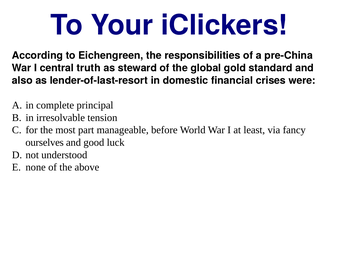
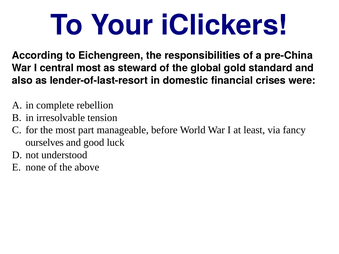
central truth: truth -> most (89, 68)
principal: principal -> rebellion (95, 105)
